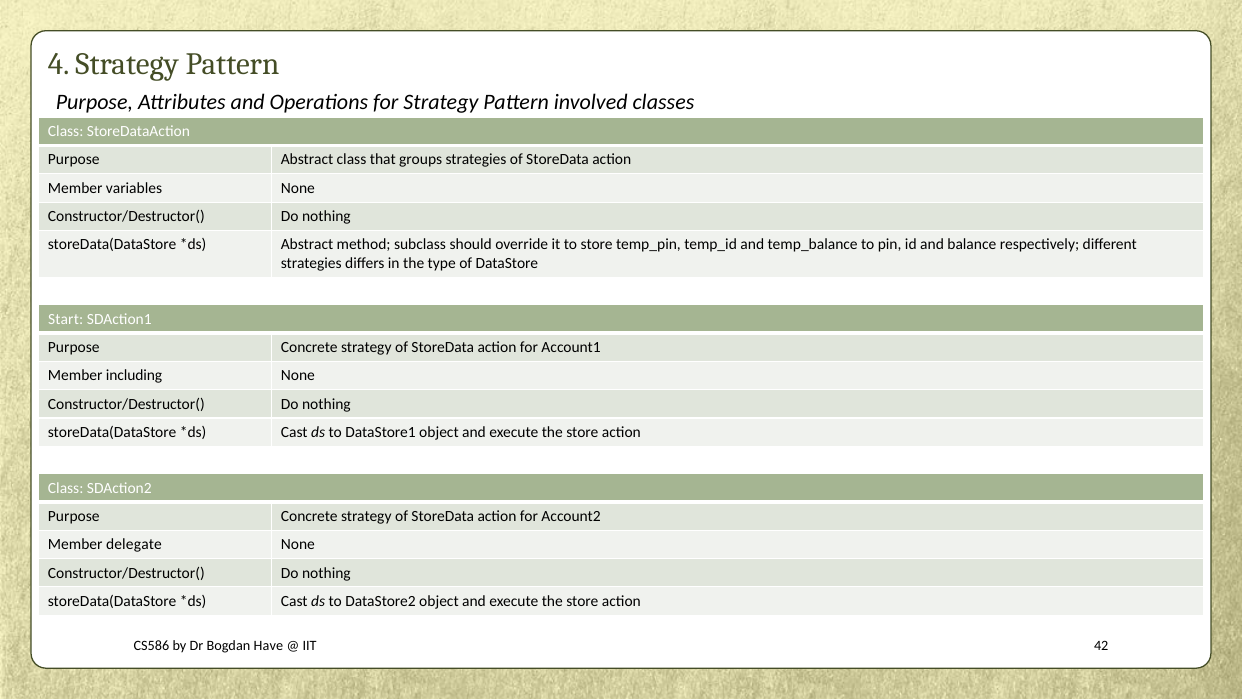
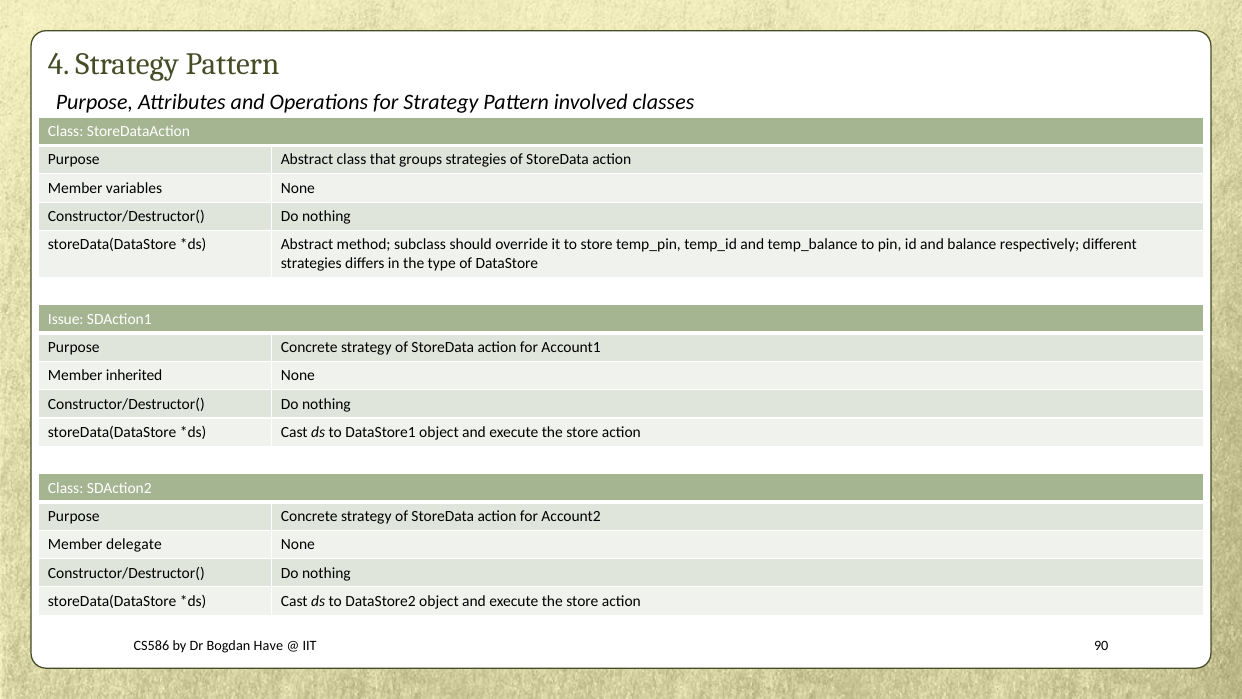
Start: Start -> Issue (66, 319)
including: including -> inherited (134, 376)
42: 42 -> 90 (1101, 645)
